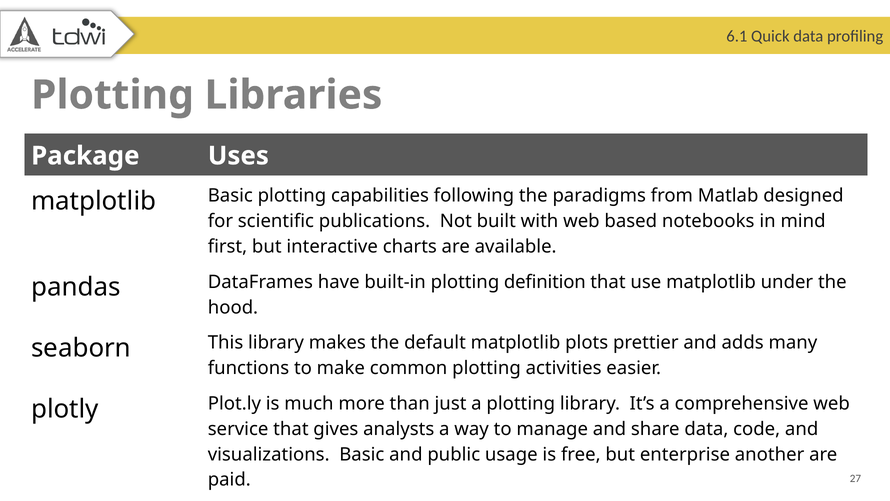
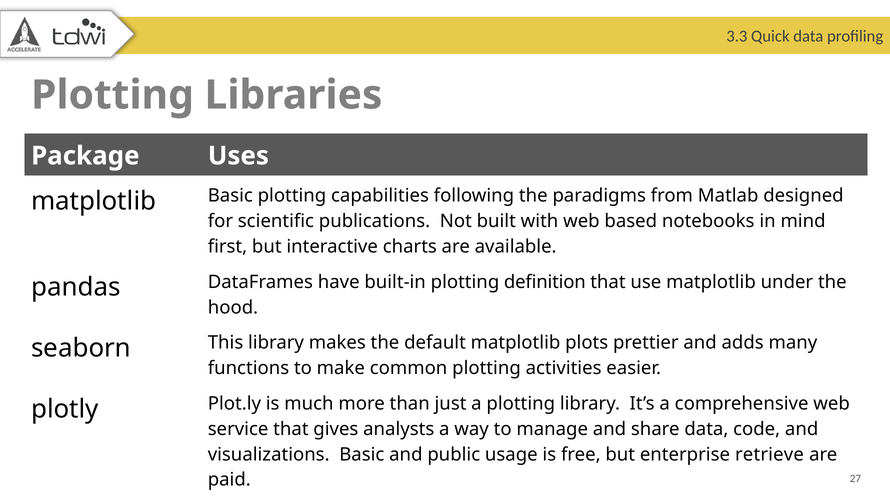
6.1: 6.1 -> 3.3 (737, 36)
another: another -> retrieve (769, 454)
